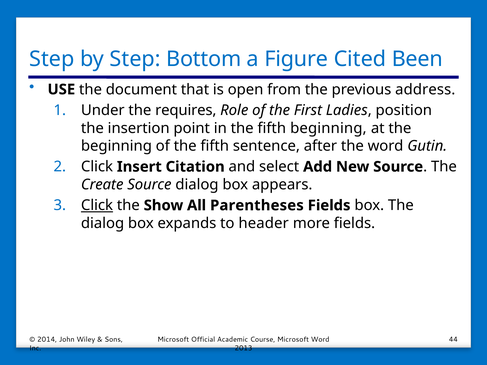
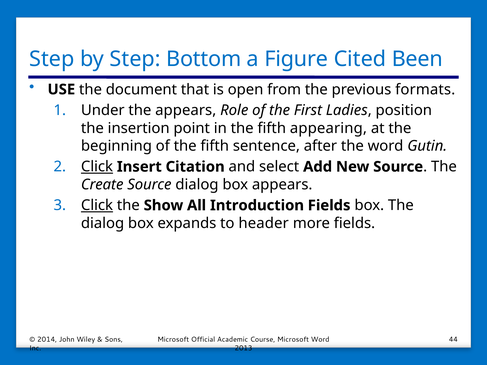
address: address -> formats (425, 90)
the requires: requires -> appears (186, 110)
fifth beginning: beginning -> appearing (328, 128)
Click underline: none -> present (97, 167)
Parentheses: Parentheses -> Introduction (257, 206)
